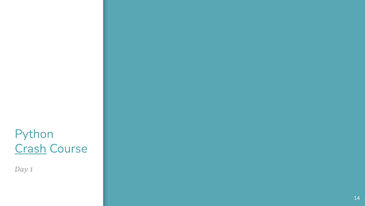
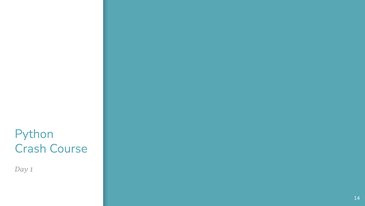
Crash underline: present -> none (31, 148)
